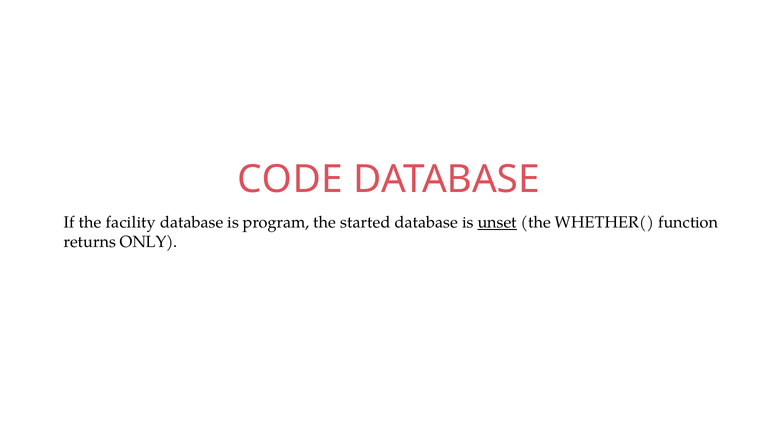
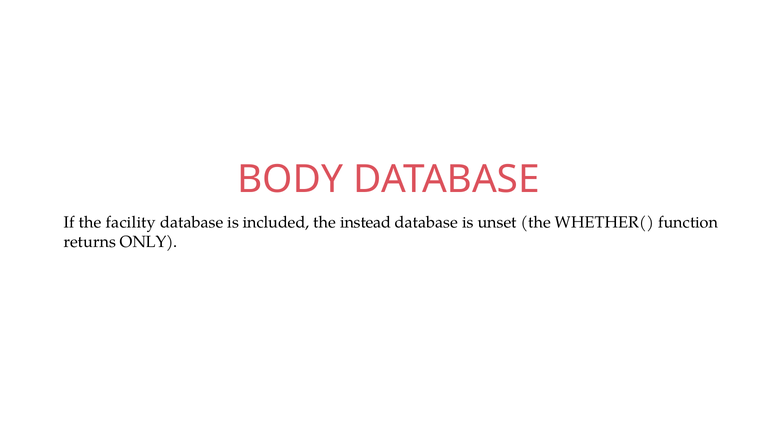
CODE: CODE -> BODY (290, 179)
program: program -> included (276, 223)
started: started -> instead (366, 223)
unset underline: present -> none (497, 223)
